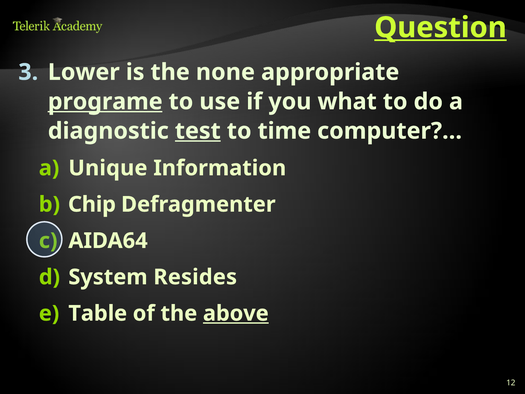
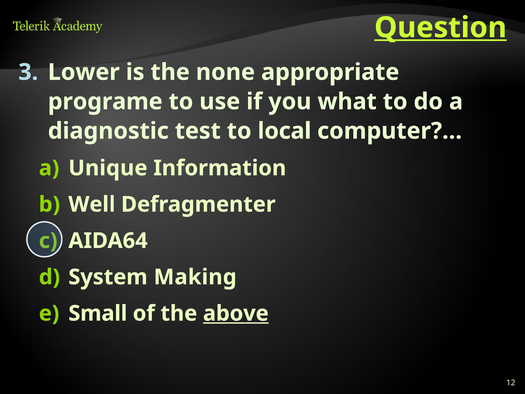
programe underline: present -> none (105, 101)
test underline: present -> none (198, 131)
time: time -> local (284, 131)
Chip: Chip -> Well (92, 204)
Resides: Resides -> Making (195, 277)
Table: Table -> Small (98, 313)
